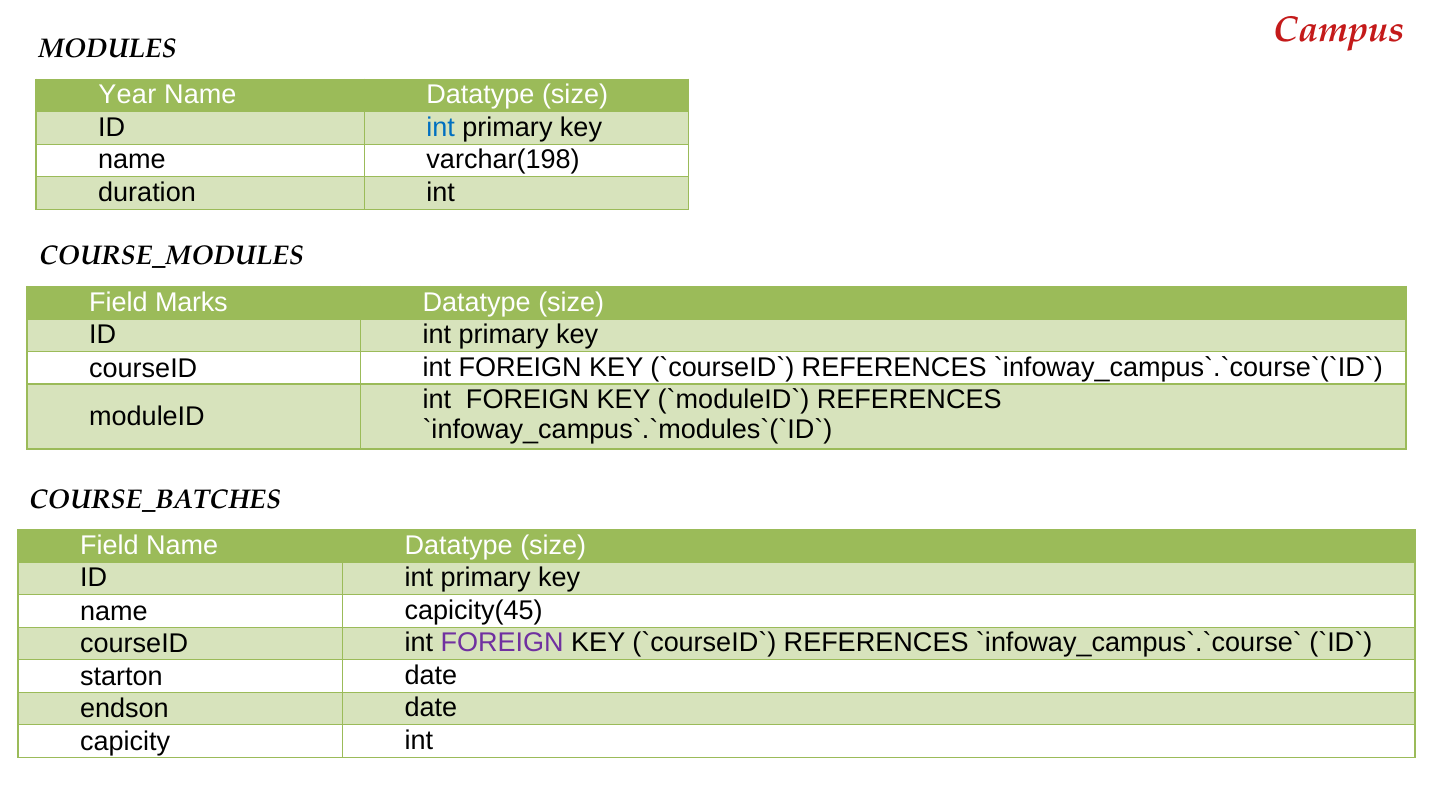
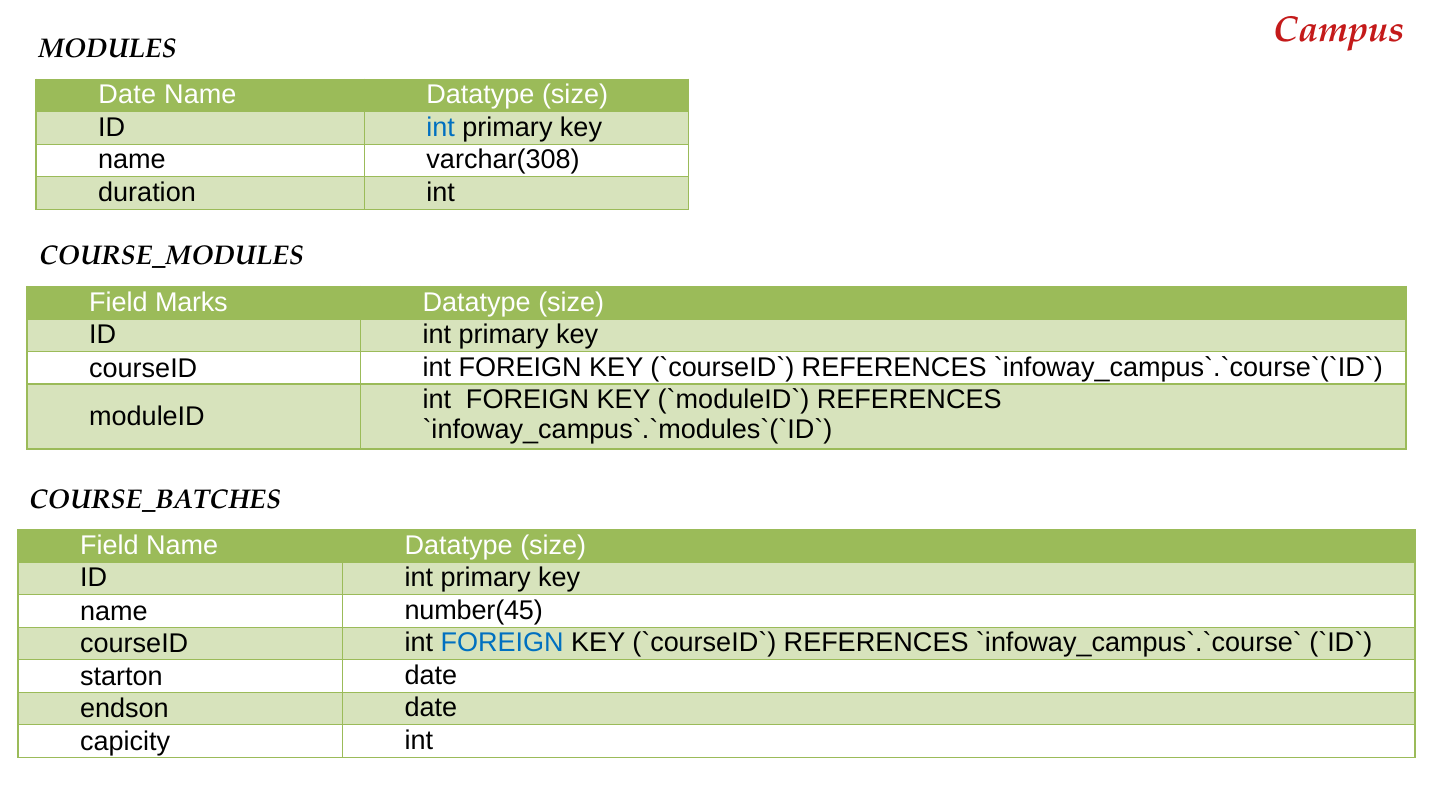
Year: Year -> Date (127, 95)
varchar(198: varchar(198 -> varchar(308 (503, 160)
capicity(45: capicity(45 -> number(45 (474, 611)
FOREIGN colour: purple -> blue (502, 643)
